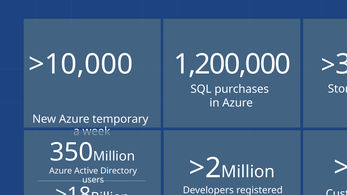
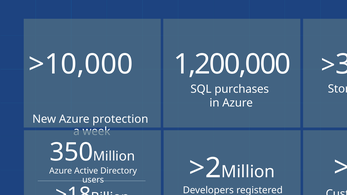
temporary: temporary -> protection (120, 119)
